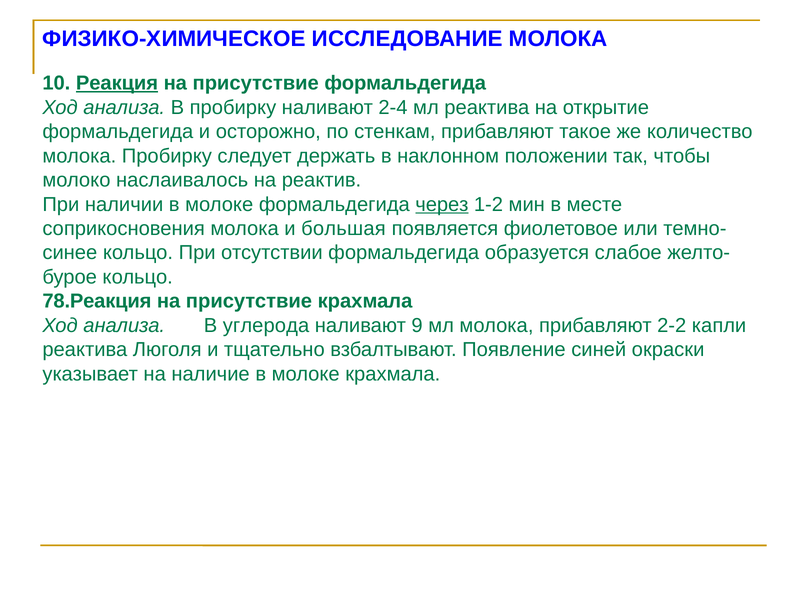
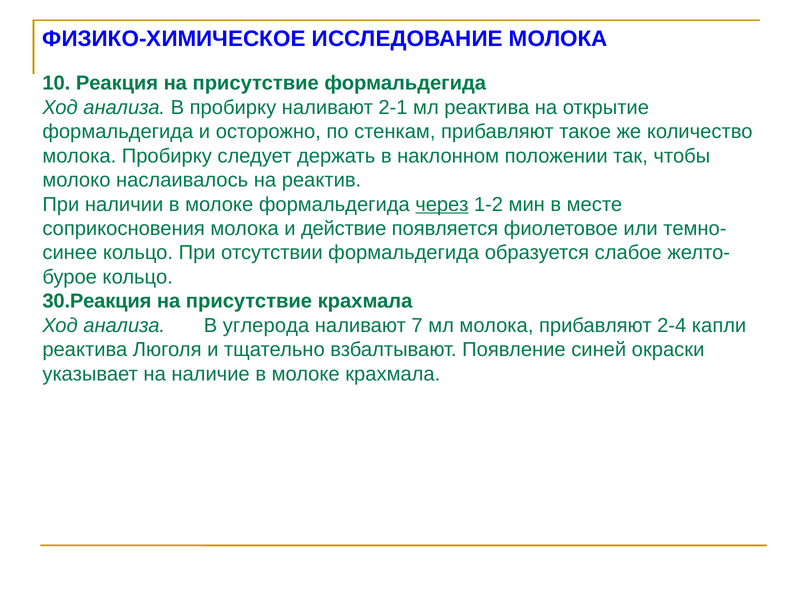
Реакция underline: present -> none (117, 83)
2-4: 2-4 -> 2-1 (393, 107)
большая: большая -> действие (344, 228)
78.Реакция: 78.Реакция -> 30.Реакция (97, 301)
9: 9 -> 7 (417, 325)
2-2: 2-2 -> 2-4 (672, 325)
